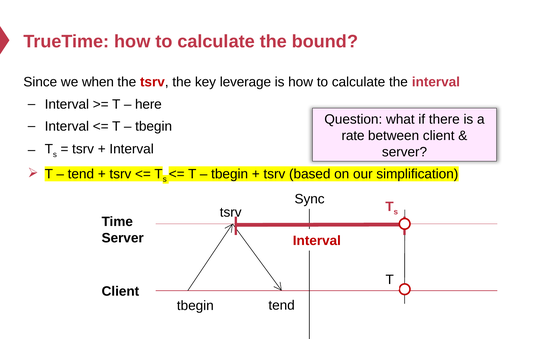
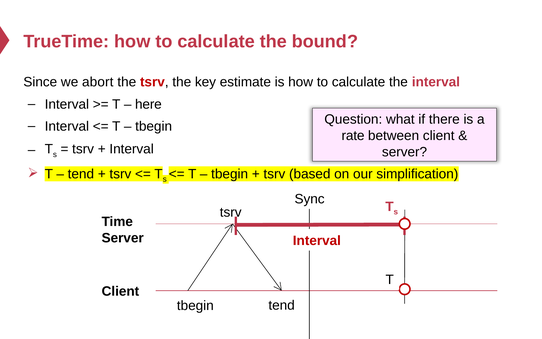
when: when -> abort (98, 82)
leverage: leverage -> estimate (245, 82)
